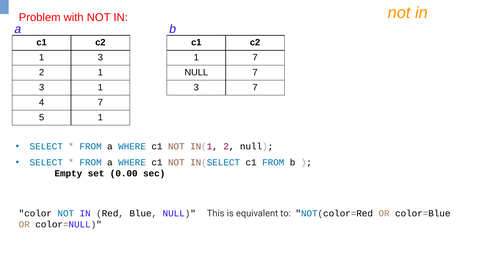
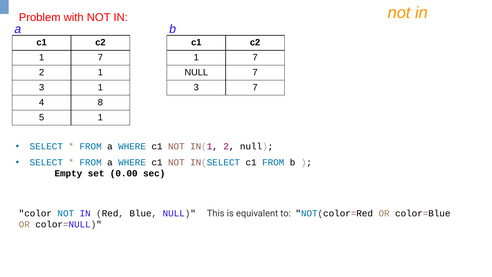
3: 3 -> 7 (100, 57)
4 7: 7 -> 8 (100, 102)
